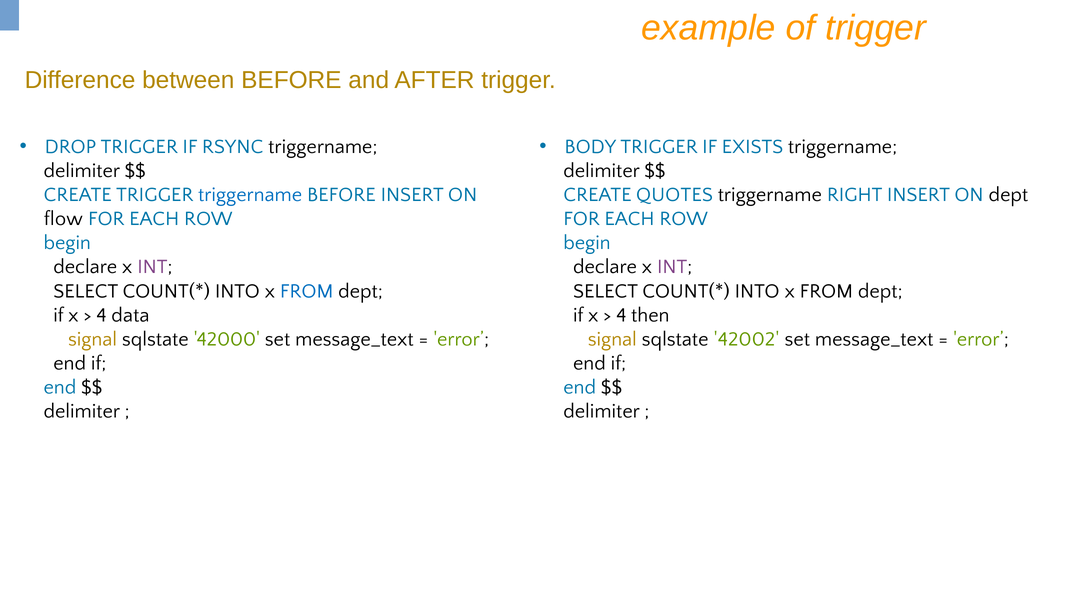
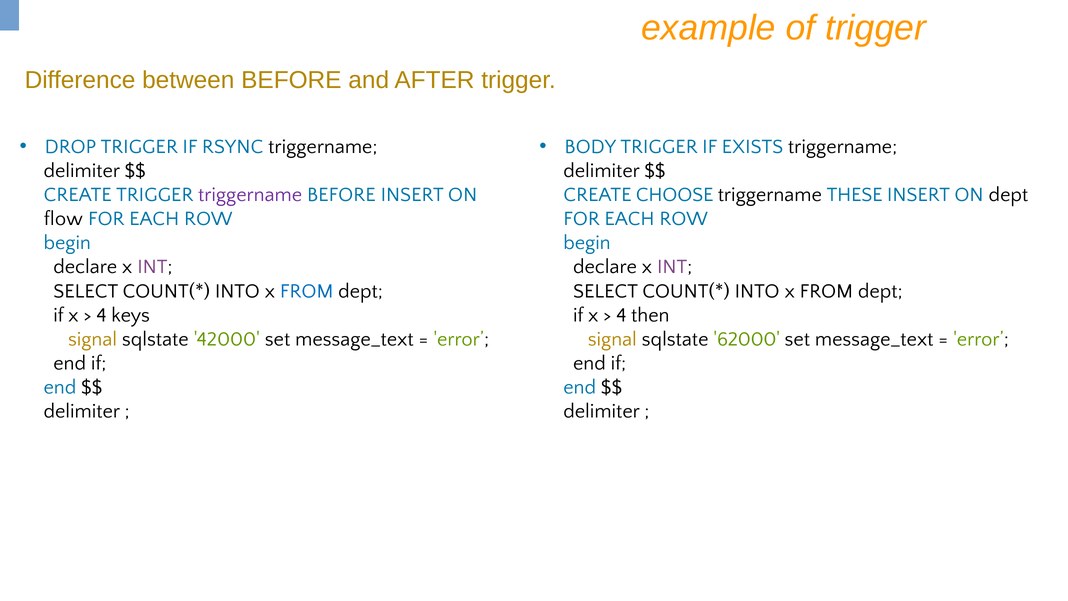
triggername colour: blue -> purple (250, 195)
QUOTES: QUOTES -> CHOOSE (675, 195)
RIGHT: RIGHT -> THESE (855, 195)
data: data -> keys (131, 315)
42002: 42002 -> 62000 (747, 339)
